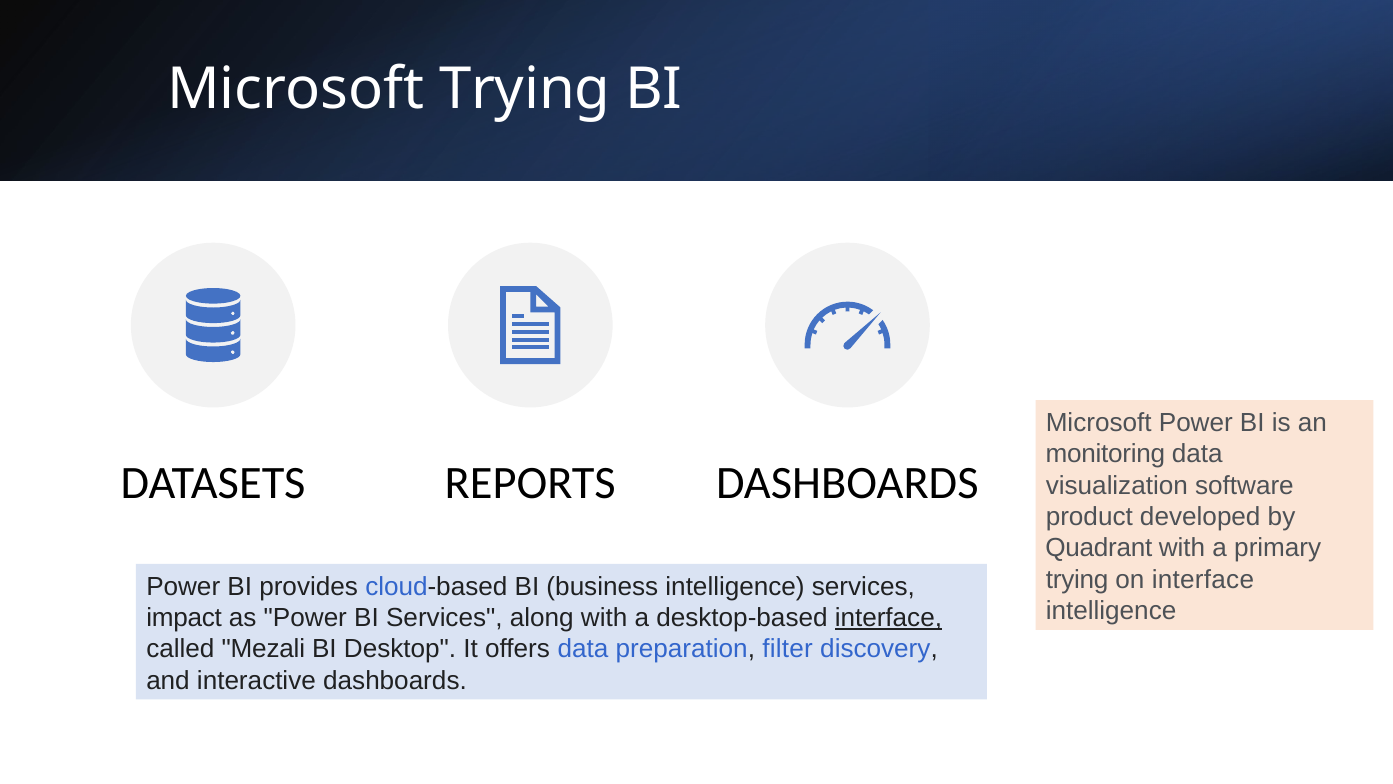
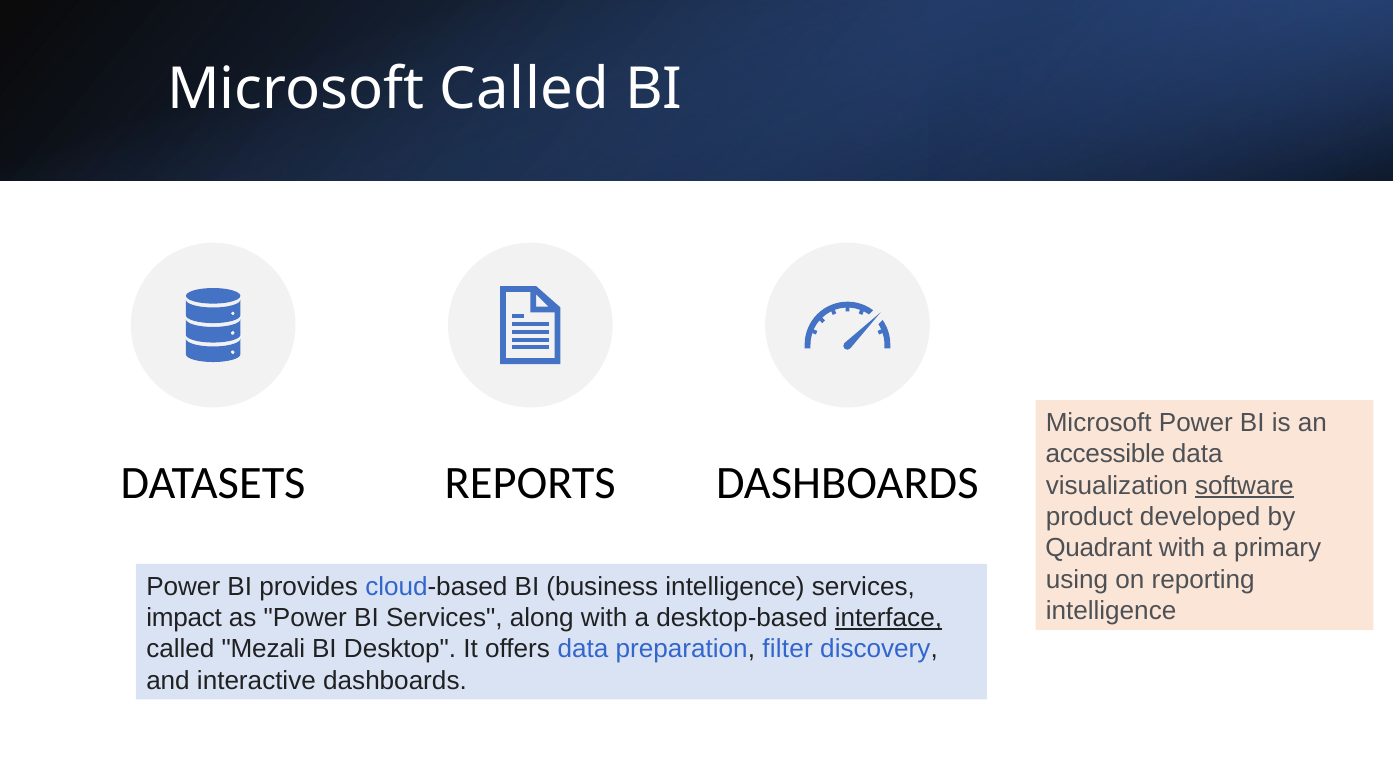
Microsoft Trying: Trying -> Called (524, 90)
monitoring: monitoring -> accessible (1105, 454)
software underline: none -> present (1244, 485)
trying: trying -> using (1077, 579)
on interface: interface -> reporting (1203, 579)
